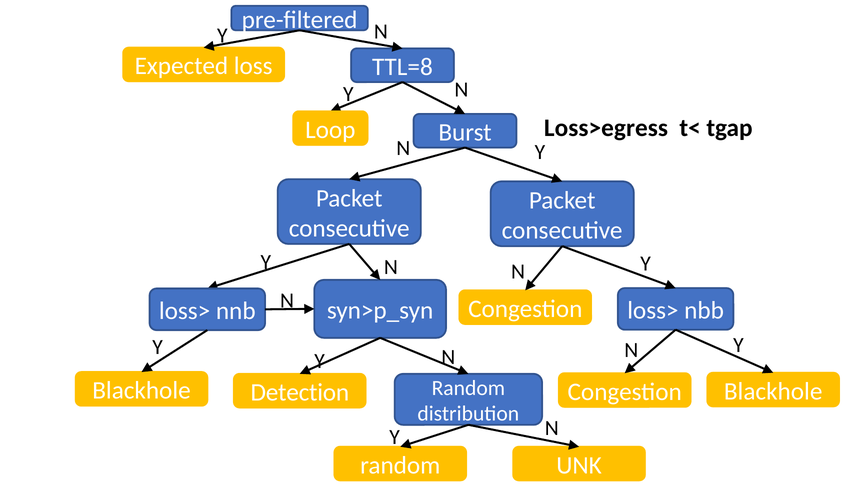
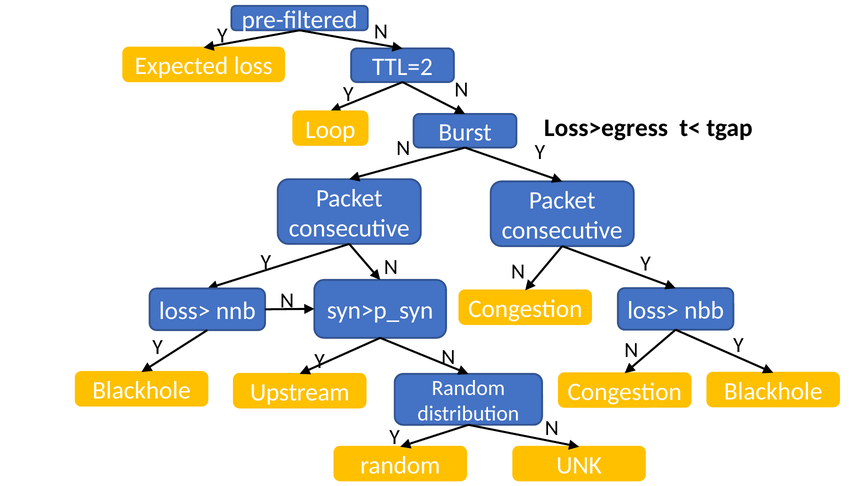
TTL=8: TTL=8 -> TTL=2 (402, 67)
Detection: Detection -> Upstream (300, 393)
